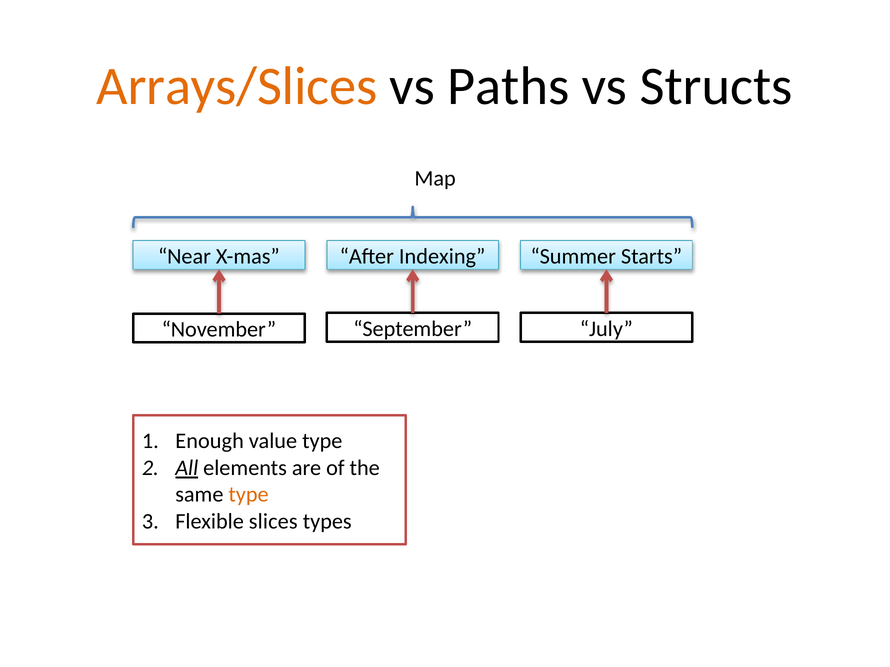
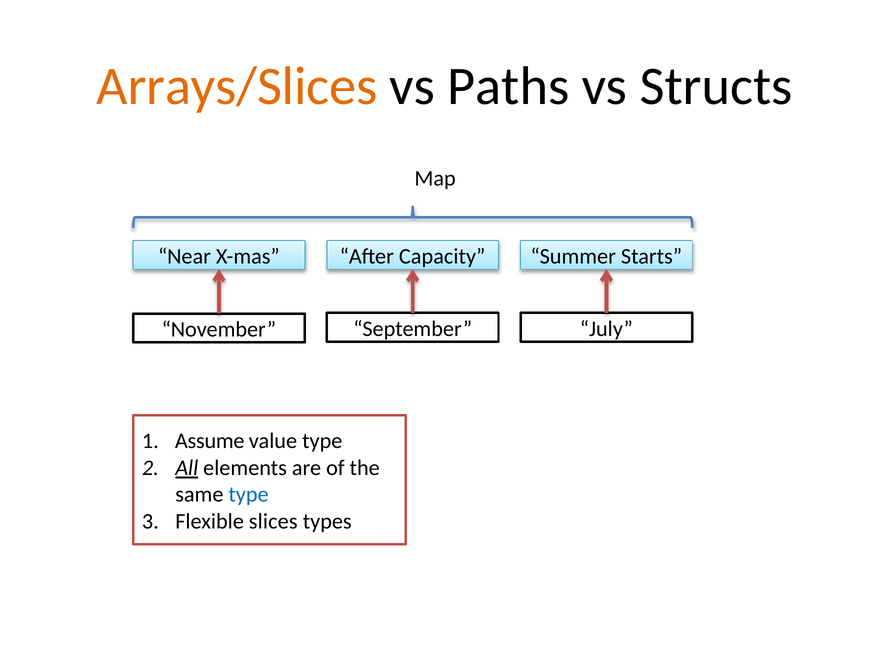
Indexing: Indexing -> Capacity (442, 257)
Enough: Enough -> Assume (210, 441)
type colour: orange -> blue (249, 495)
